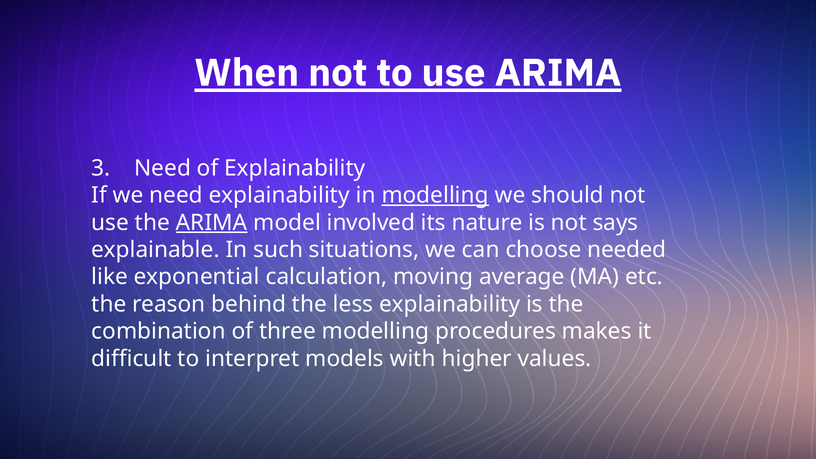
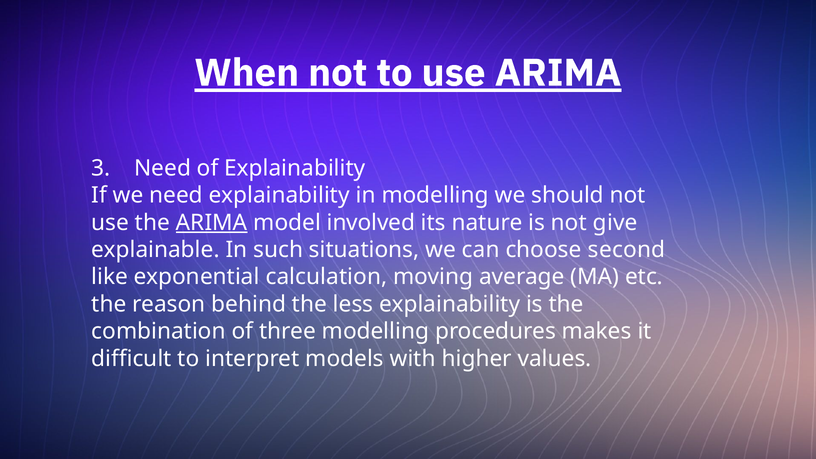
modelling underline: present -> none (435, 195)
says: says -> give (615, 223)
needed: needed -> second (627, 250)
